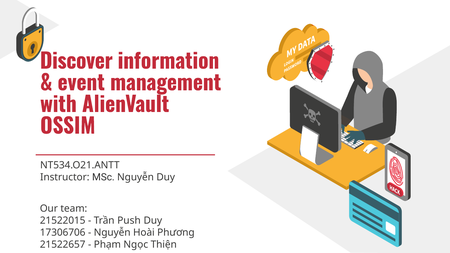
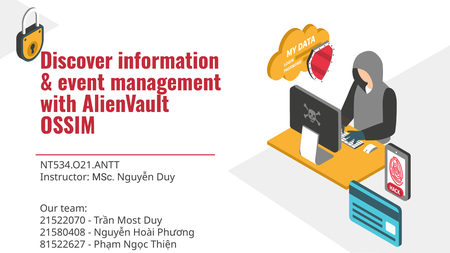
21522015: 21522015 -> 21522070 (63, 221)
Push: Push -> Most (129, 221)
17306706: 17306706 -> 21580408 (63, 233)
21522657: 21522657 -> 81522627 (63, 245)
